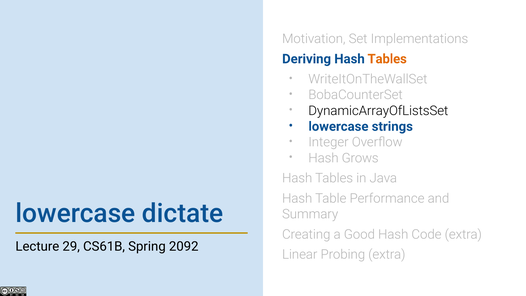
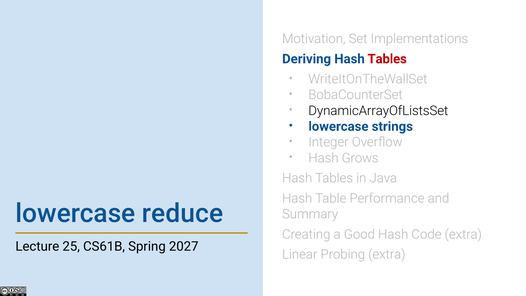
Tables colour: orange -> red (387, 59)
dictate: dictate -> reduce (183, 213)
29: 29 -> 25 (71, 246)
2092: 2092 -> 2027 (184, 246)
